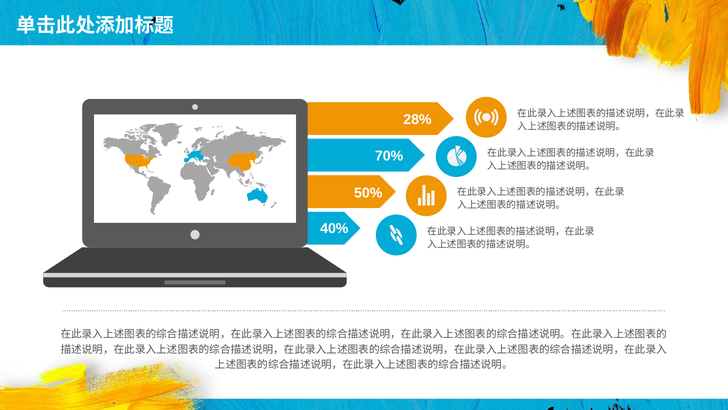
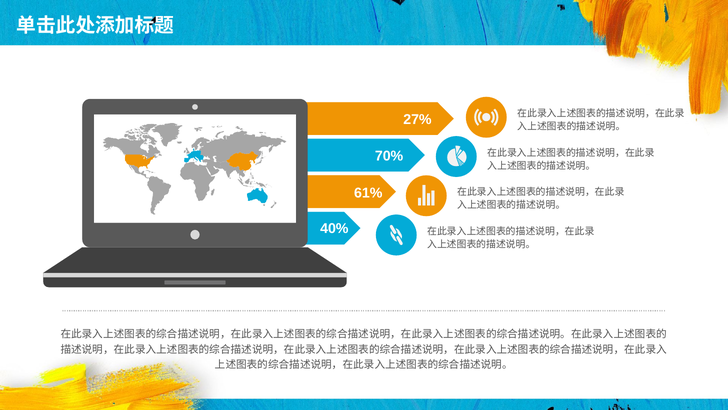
28%: 28% -> 27% (417, 119)
50%: 50% -> 61% (368, 193)
